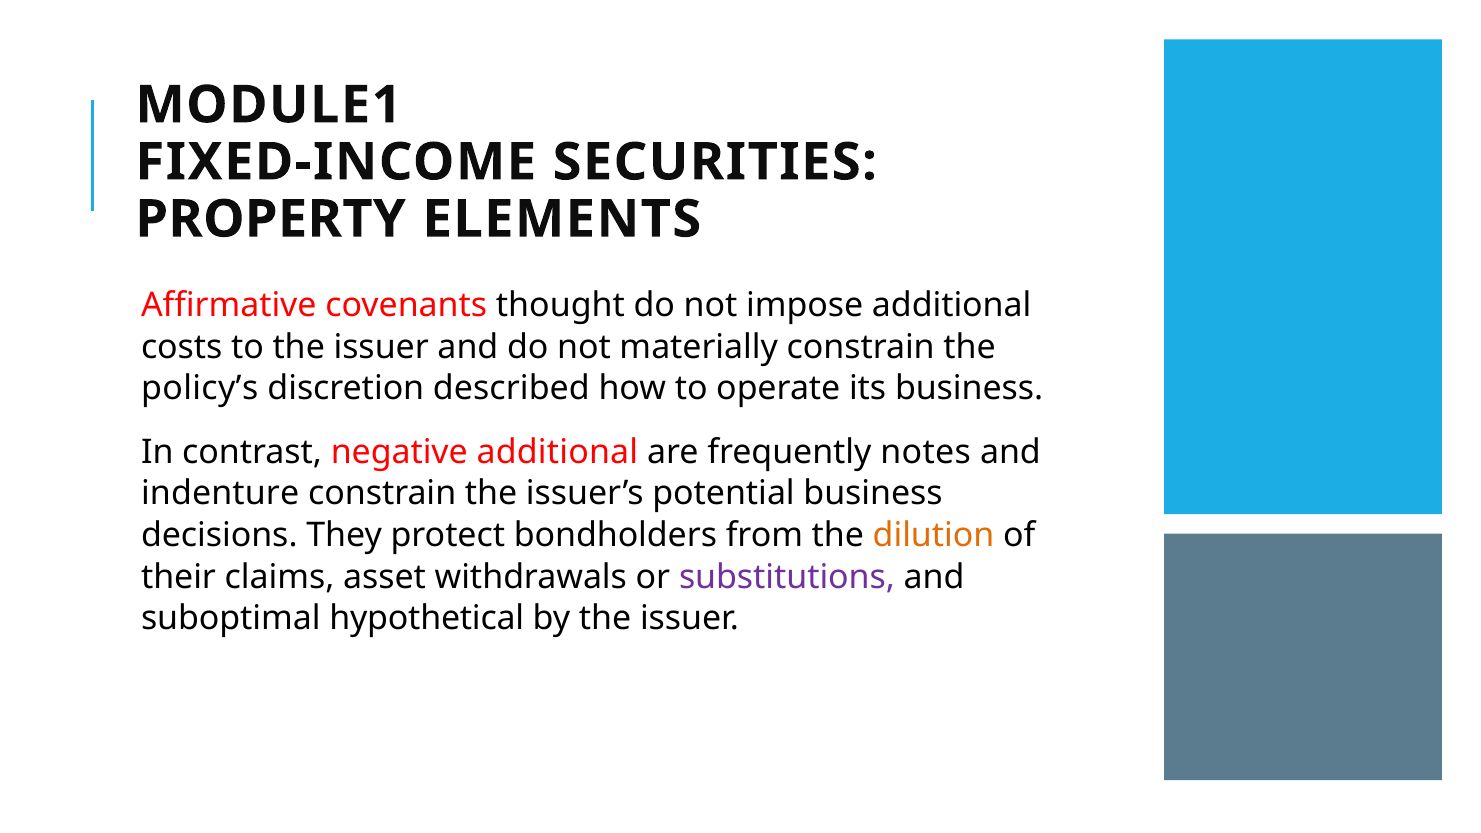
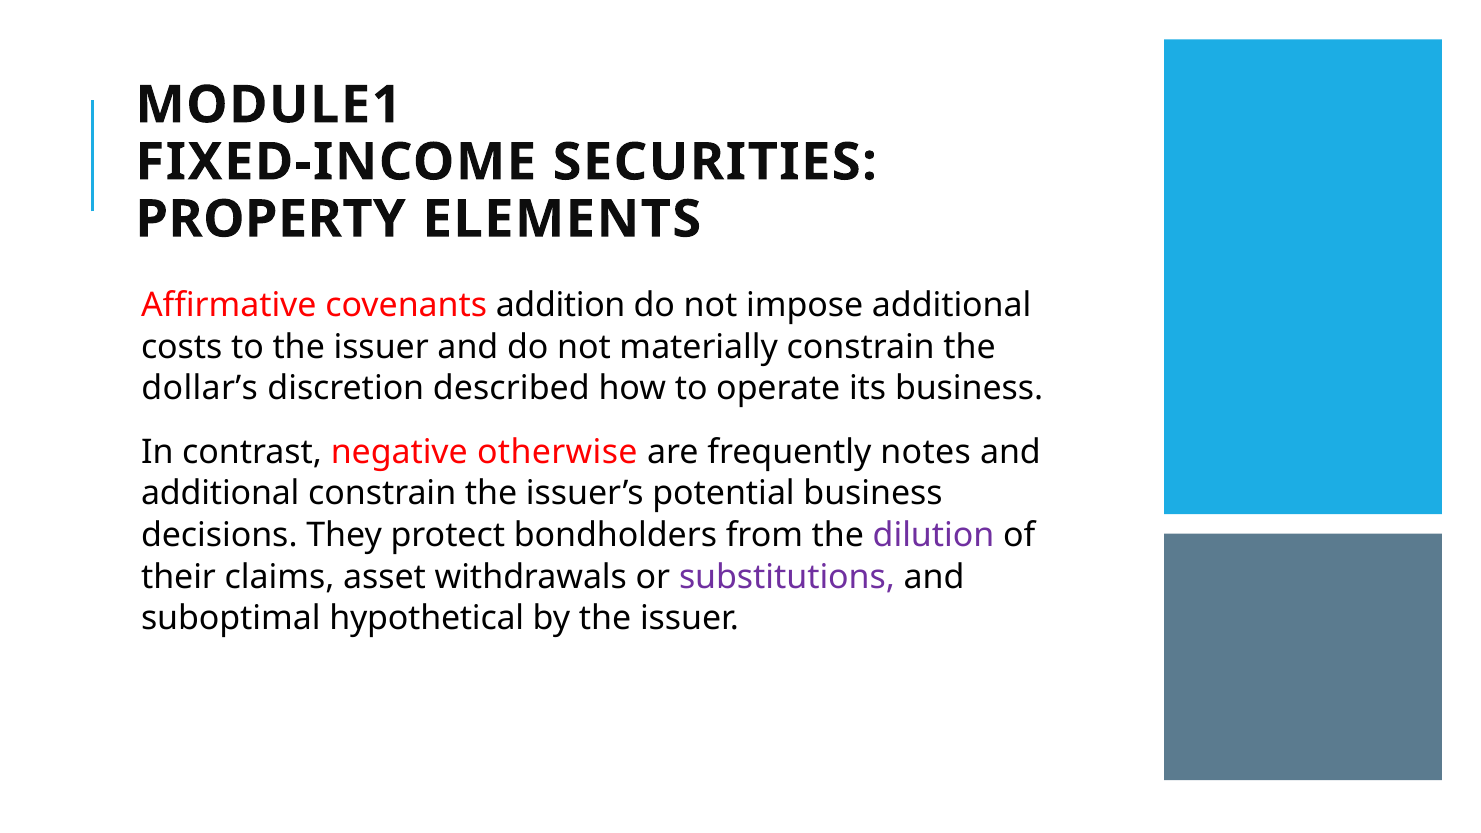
thought: thought -> addition (561, 305)
policy’s: policy’s -> dollar’s (200, 389)
negative additional: additional -> otherwise (557, 452)
indenture: indenture -> additional (220, 494)
dilution colour: orange -> purple (933, 535)
